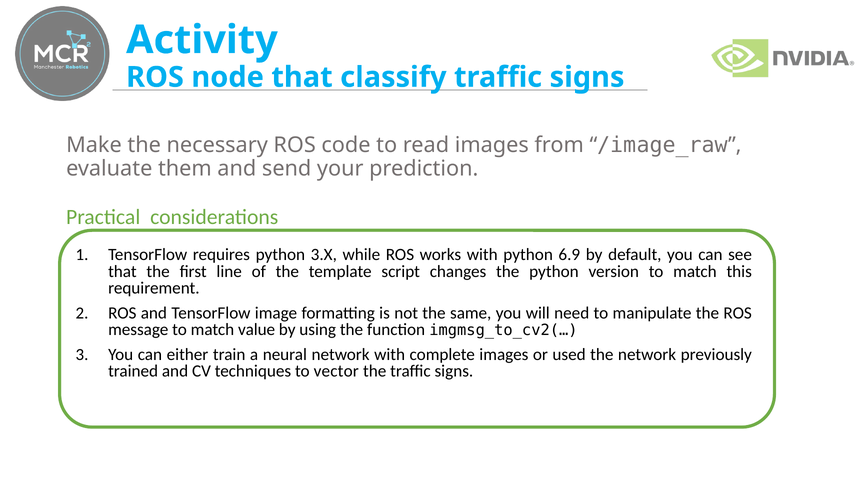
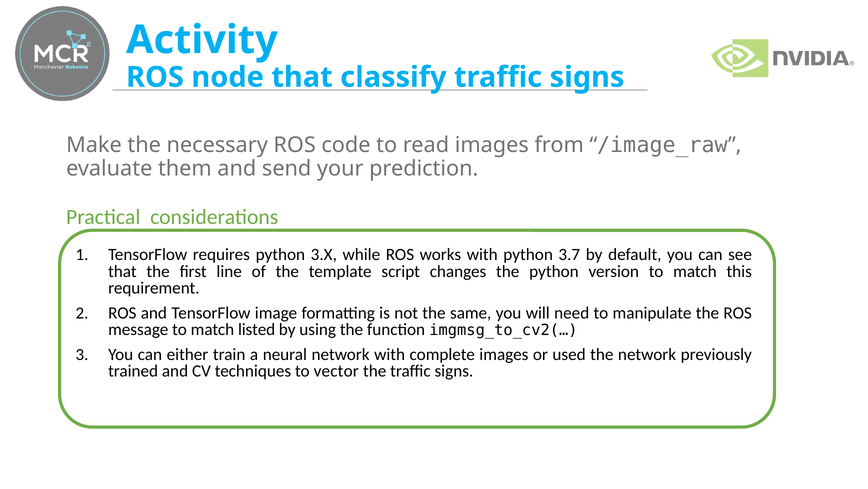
6.9: 6.9 -> 3.7 (569, 254)
value: value -> listed (257, 329)
